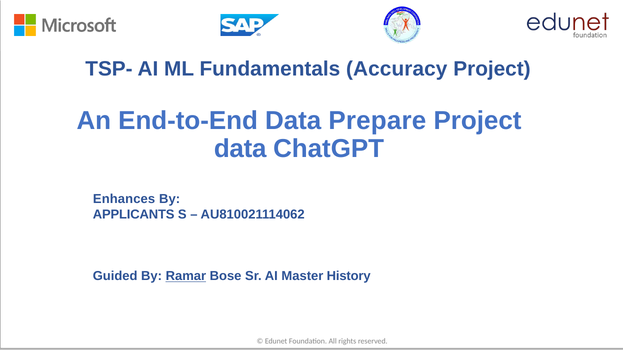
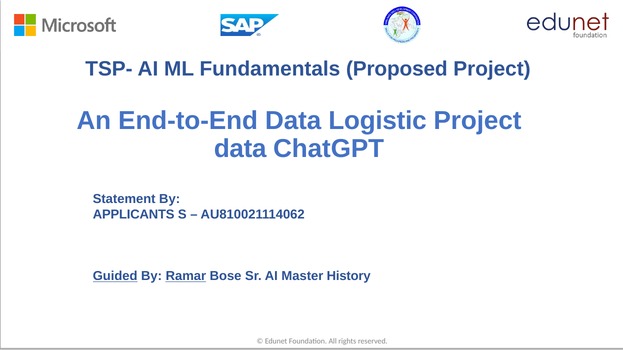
Accuracy: Accuracy -> Proposed (397, 69)
Prepare: Prepare -> Logistic (378, 121)
Enhances: Enhances -> Statement (124, 199)
Guided underline: none -> present (115, 276)
